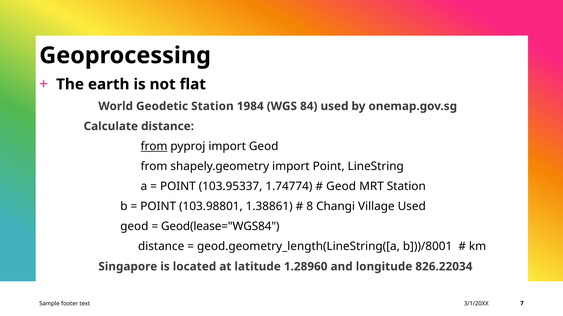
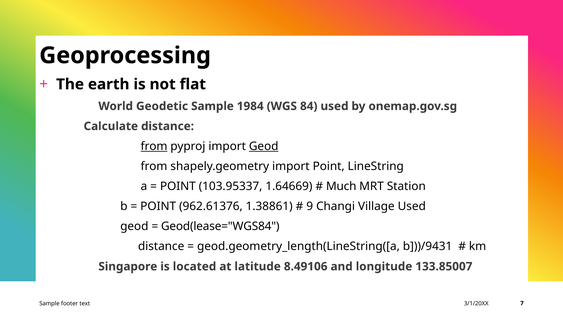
Geodetic Station: Station -> Sample (212, 106)
Geod underline: none -> present (264, 147)
1.74774: 1.74774 -> 1.64669 (289, 187)
Geod: Geod -> Much (341, 187)
103.98801: 103.98801 -> 962.61376 (211, 207)
8: 8 -> 9 (310, 207)
b]))/8001: b]))/8001 -> b]))/9431 (428, 247)
1.28960: 1.28960 -> 8.49106 (306, 267)
826.22034: 826.22034 -> 133.85007 (444, 267)
